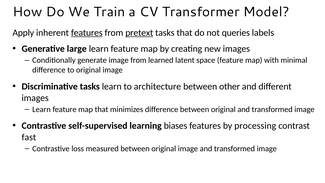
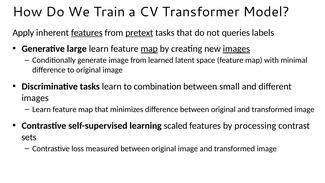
map underline: none -> present (149, 49)
images underline: none -> present (236, 49)
architecture: architecture -> combination (158, 86)
other: other -> small (229, 86)
biases: biases -> scaled (176, 126)
fast: fast -> sets (29, 137)
